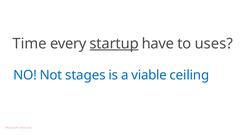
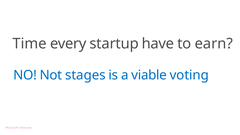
startup underline: present -> none (114, 44)
uses: uses -> earn (214, 44)
ceiling: ceiling -> voting (189, 75)
